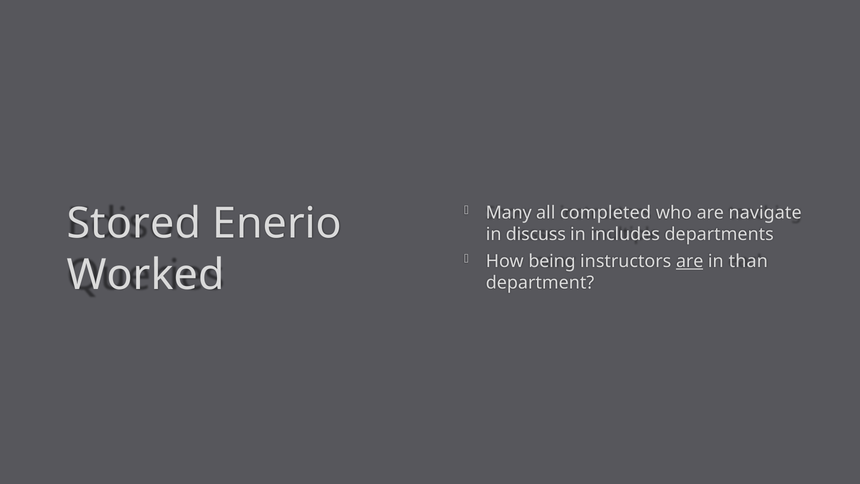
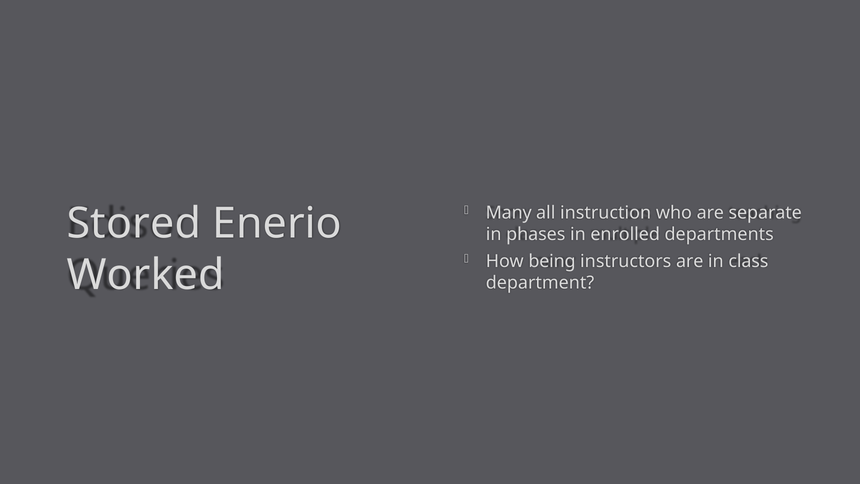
completed: completed -> instruction (606, 213)
navigate: navigate -> separate (765, 213)
discuss: discuss -> phases (536, 234)
includes: includes -> enrolled (625, 234)
are underline: present -> none (690, 261)
than: than -> class (748, 261)
